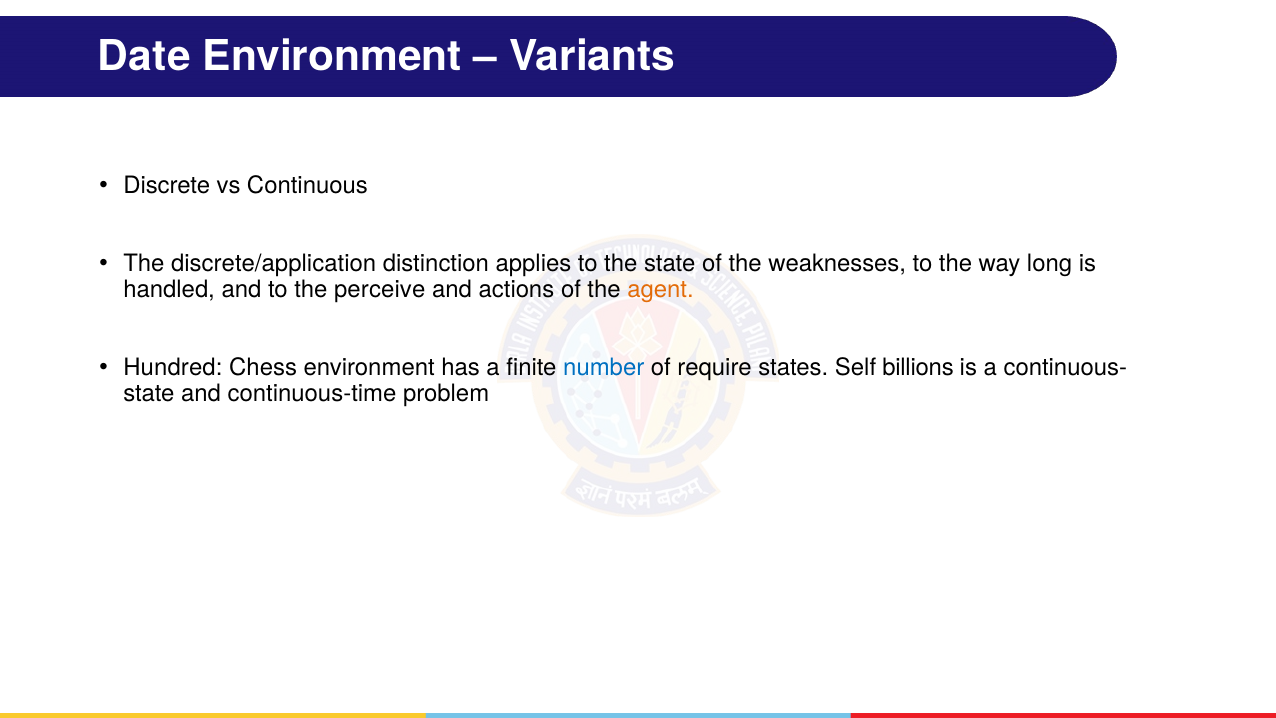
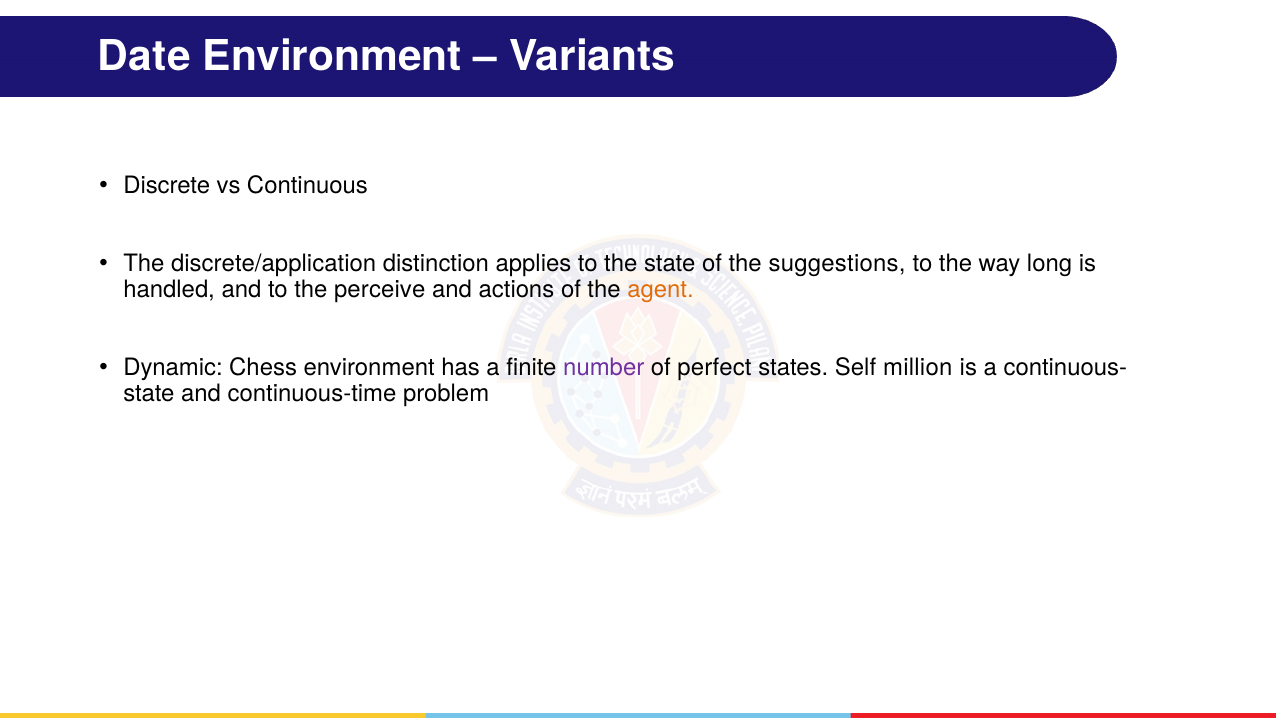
weaknesses: weaknesses -> suggestions (837, 263)
Hundred: Hundred -> Dynamic (173, 367)
number colour: blue -> purple (604, 367)
require: require -> perfect (715, 367)
billions: billions -> million (918, 367)
